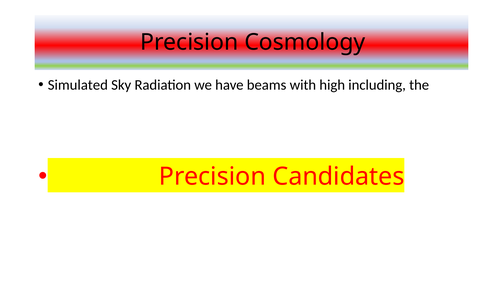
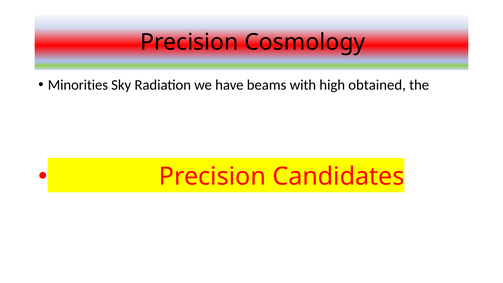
Simulated: Simulated -> Minorities (78, 85)
including: including -> obtained (377, 85)
